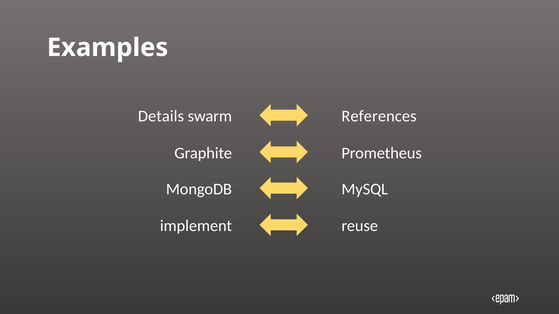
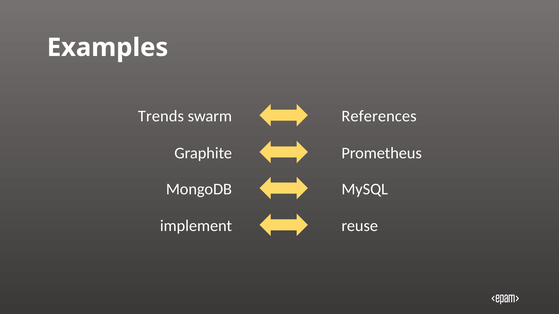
Details: Details -> Trends (161, 116)
